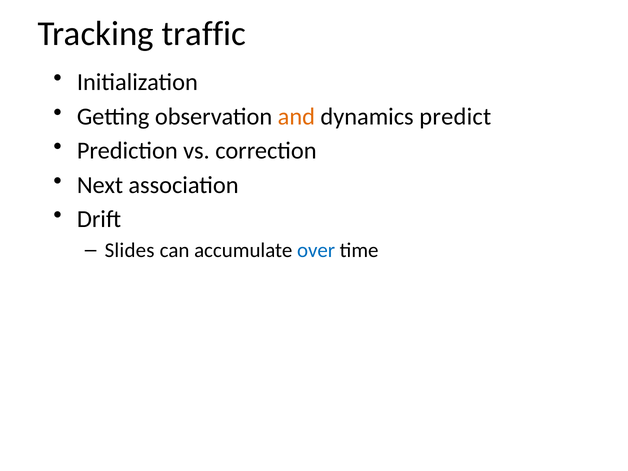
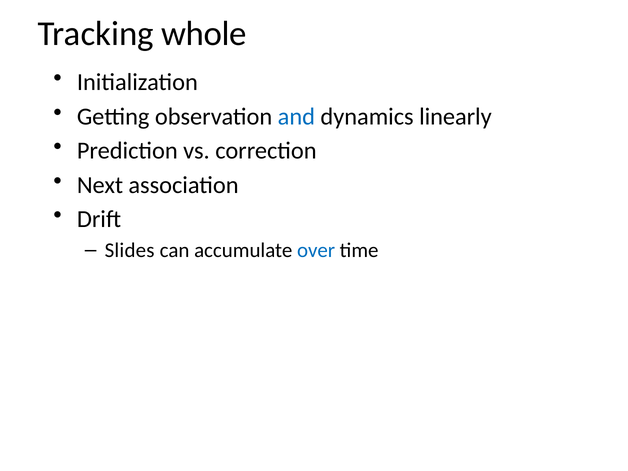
traffic: traffic -> whole (204, 34)
and colour: orange -> blue (296, 117)
predict: predict -> linearly (455, 117)
